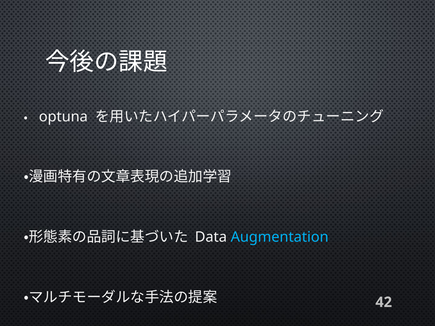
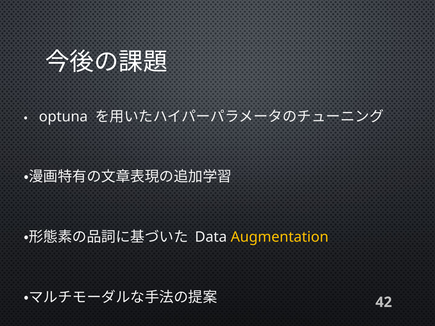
Augmentation colour: light blue -> yellow (280, 237)
